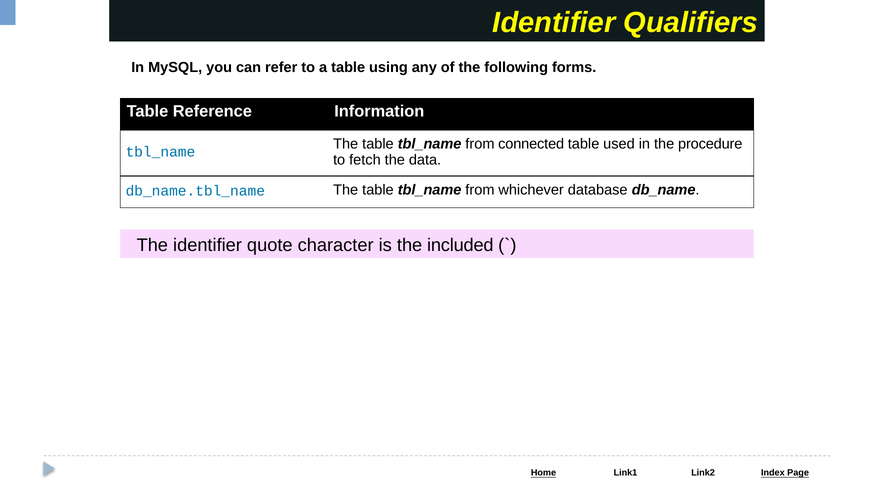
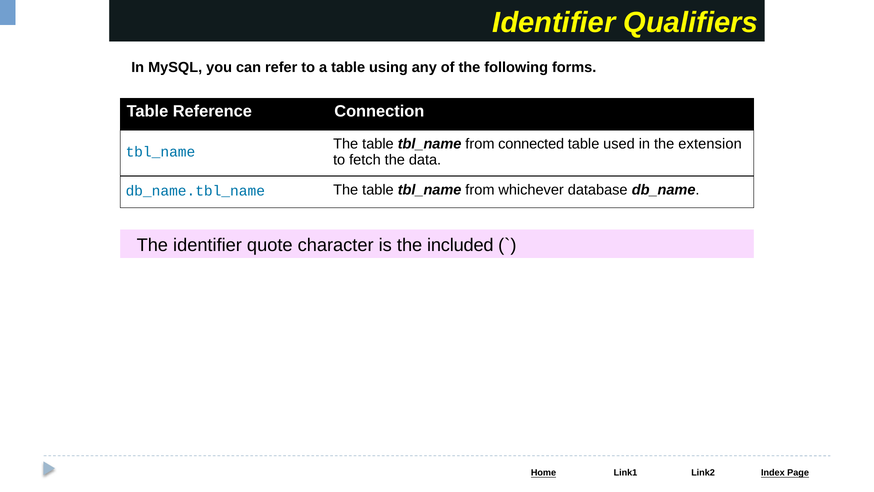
Information: Information -> Connection (379, 111)
procedure: procedure -> extension (710, 144)
